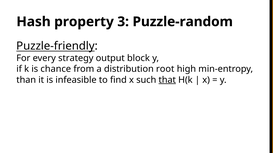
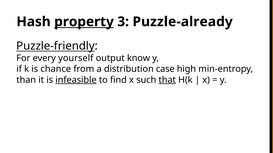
property underline: none -> present (84, 22)
Puzzle-random: Puzzle-random -> Puzzle-already (183, 22)
strategy: strategy -> yourself (76, 58)
block: block -> know (139, 58)
root: root -> case (165, 69)
infeasible underline: none -> present (76, 80)
